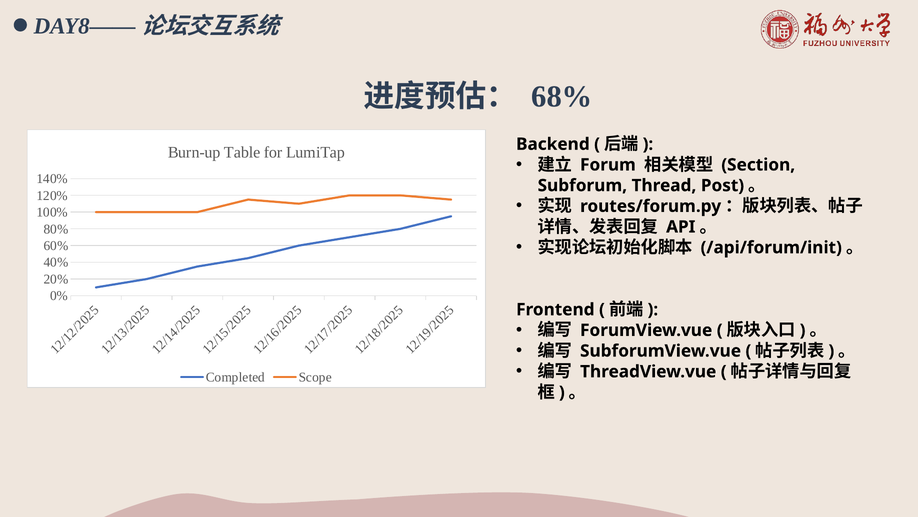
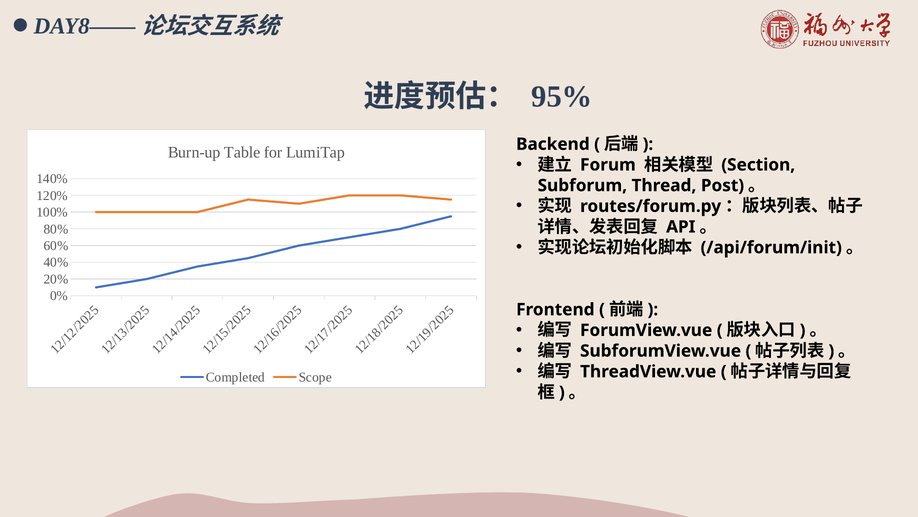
68%: 68% -> 95% (562, 97)
